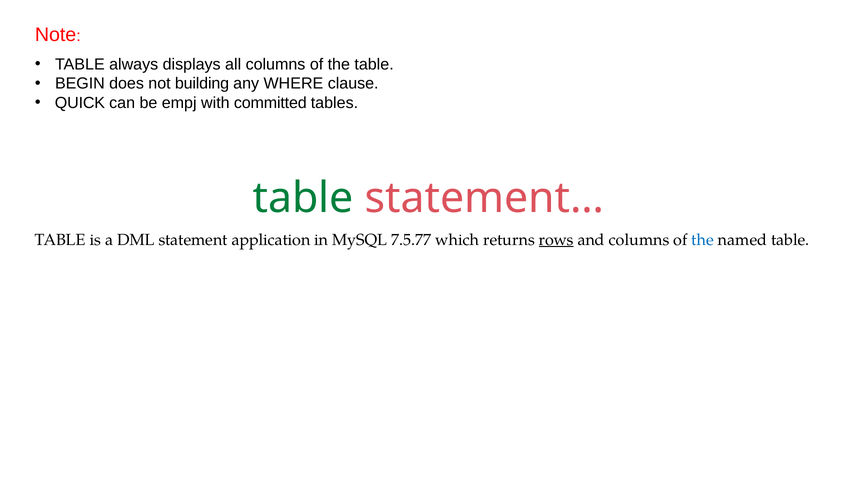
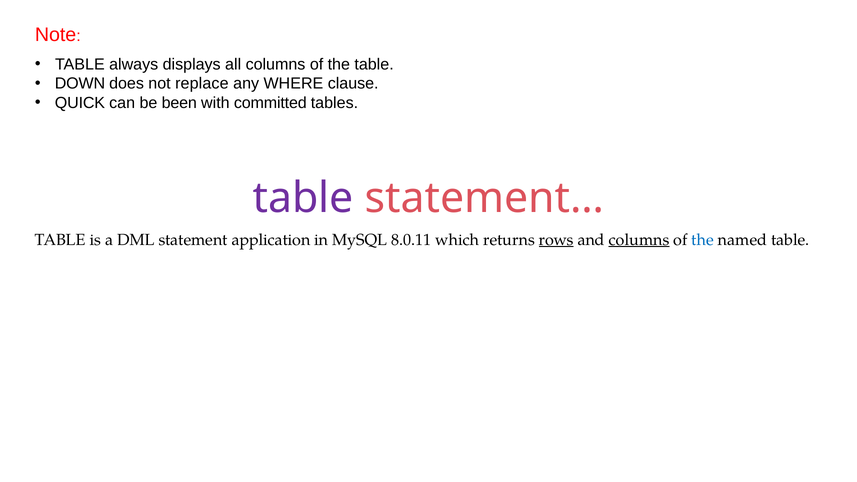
BEGIN: BEGIN -> DOWN (80, 84)
building: building -> replace (202, 84)
empj: empj -> been (179, 103)
table colour: green -> purple (303, 198)
7.5.77: 7.5.77 -> 8.0.11 (411, 240)
columns underline: none -> present (639, 240)
